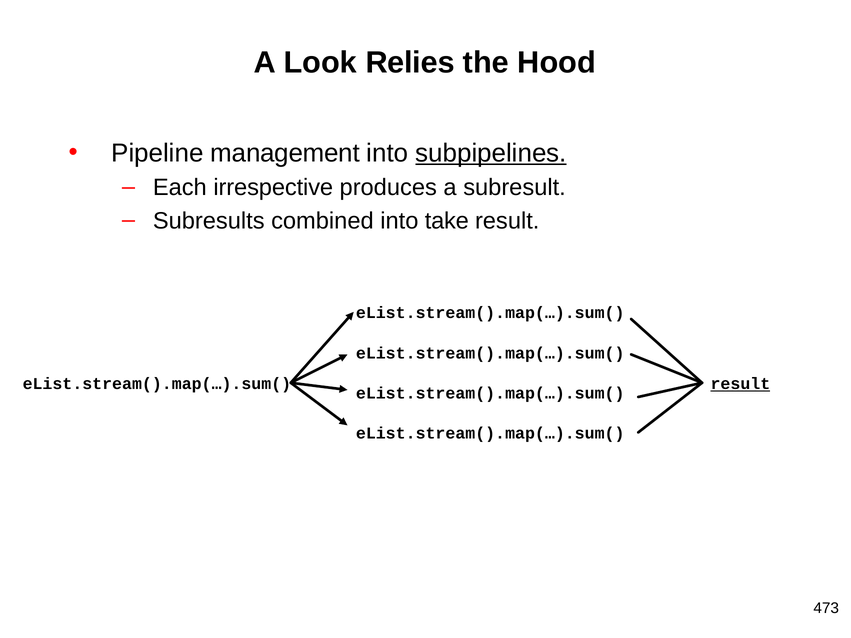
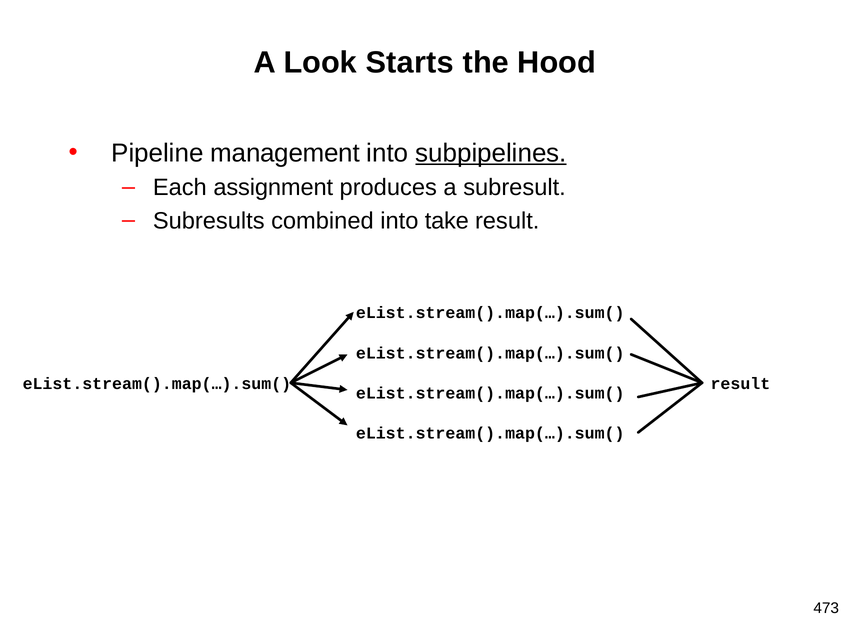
Relies: Relies -> Starts (410, 63)
irrespective: irrespective -> assignment (273, 188)
result underline: present -> none (740, 384)
